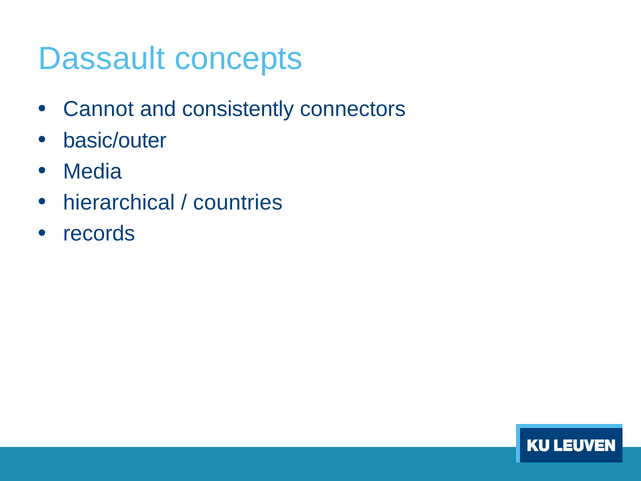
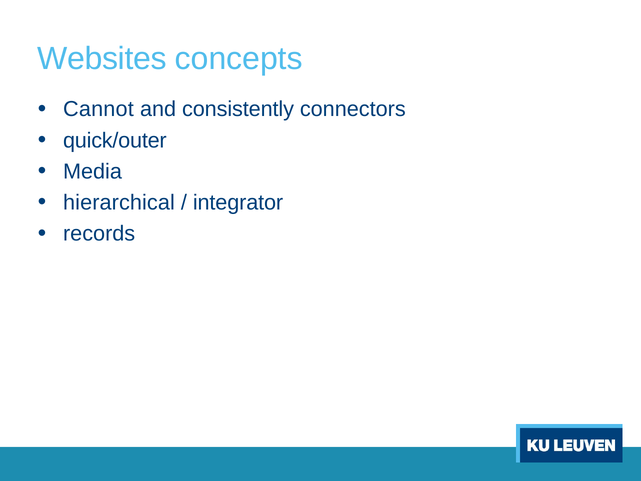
Dassault: Dassault -> Websites (102, 59)
basic/outer: basic/outer -> quick/outer (115, 140)
countries: countries -> integrator (238, 203)
